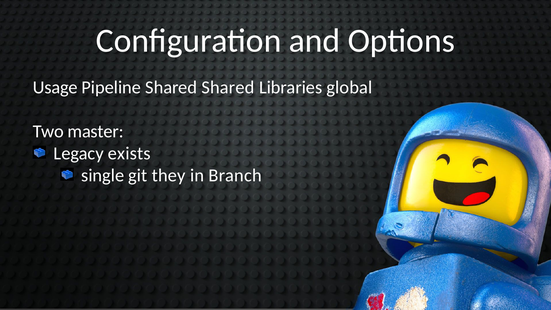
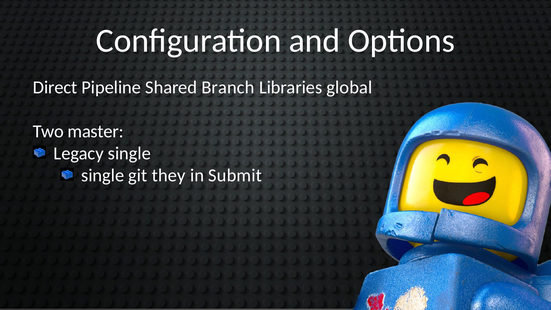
Usage: Usage -> Direct (55, 87)
Shared Shared: Shared -> Branch (228, 87)
Legacy exists: exists -> single (129, 153)
Branch: Branch -> Submit (235, 175)
